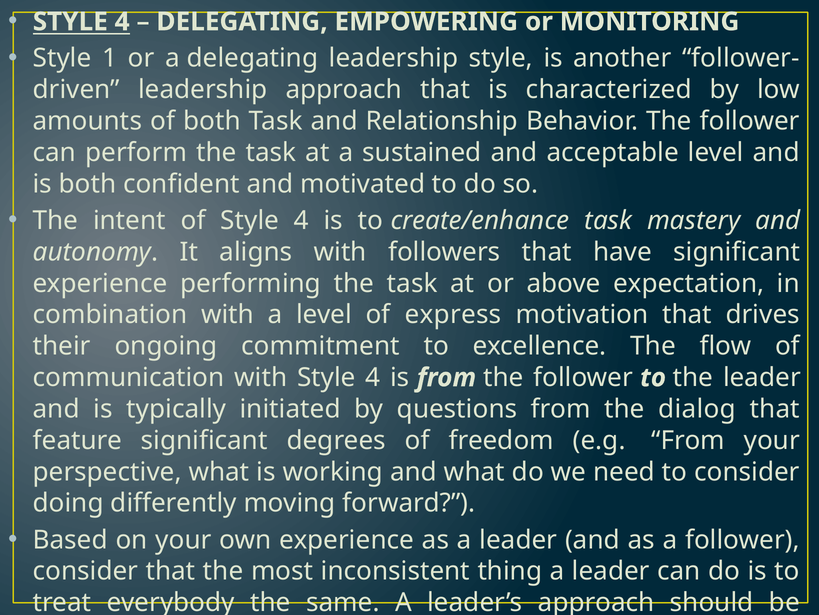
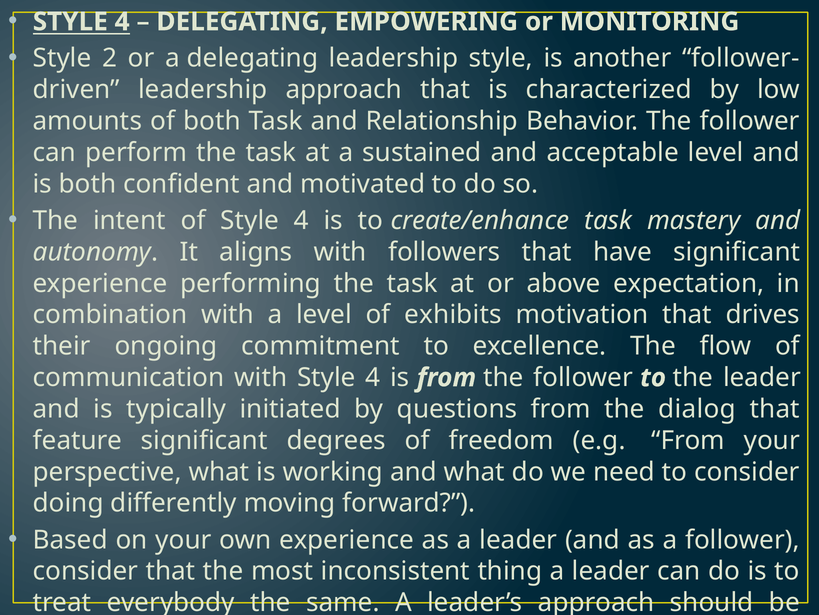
1: 1 -> 2 (110, 58)
express: express -> exhibits (453, 314)
